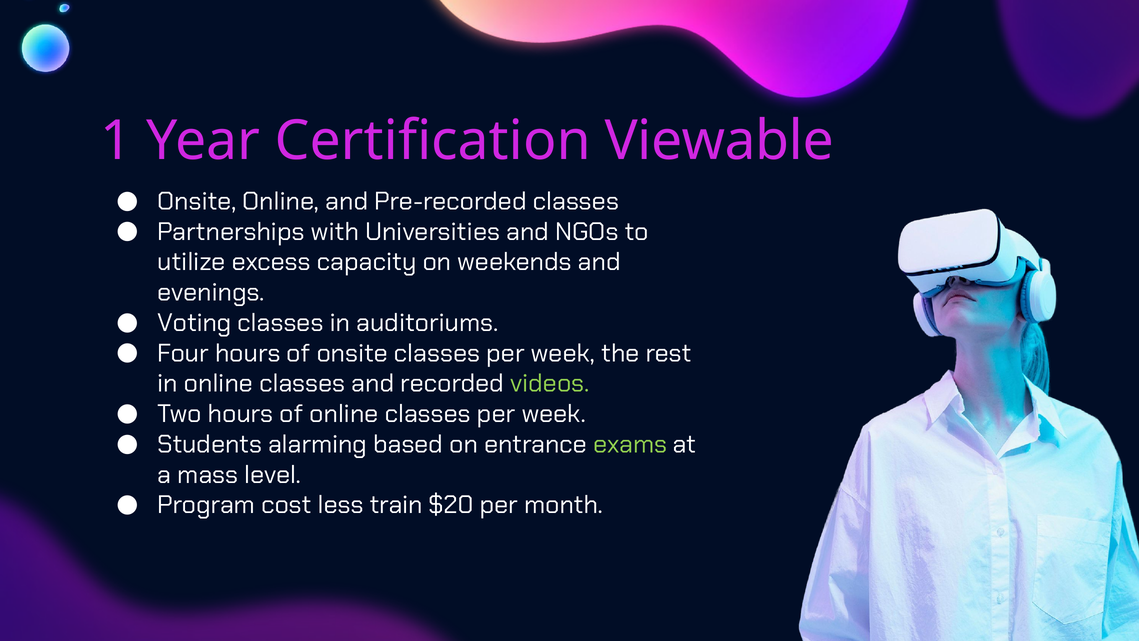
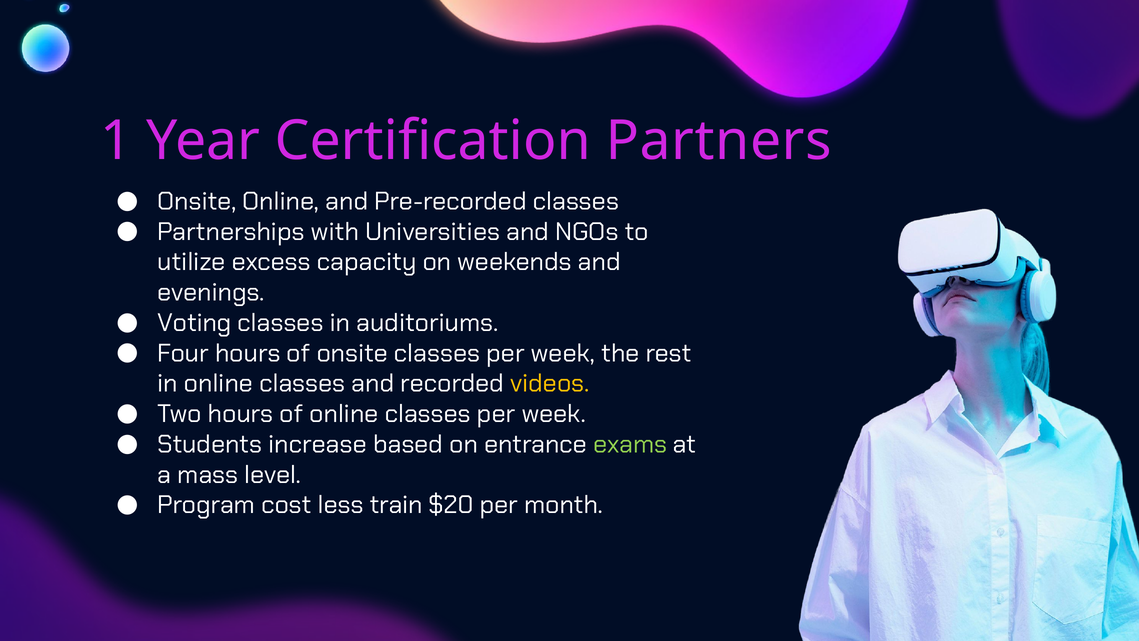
Viewable: Viewable -> Partners (719, 141)
videos colour: light green -> yellow (550, 383)
alarming: alarming -> increase (318, 444)
